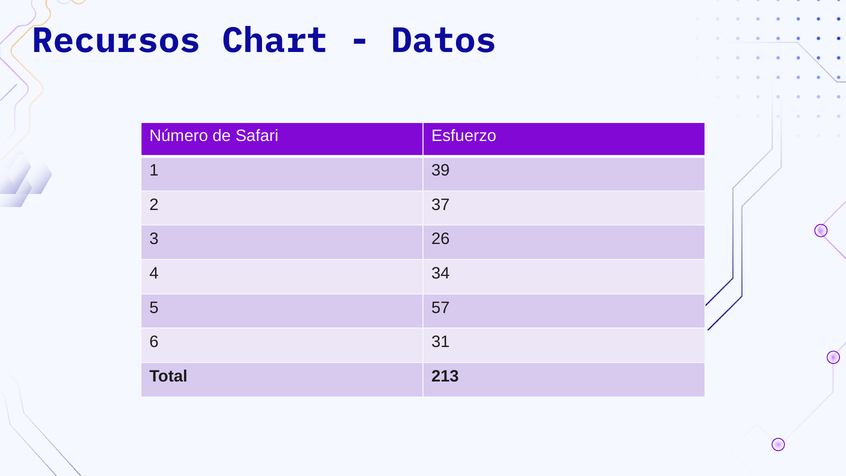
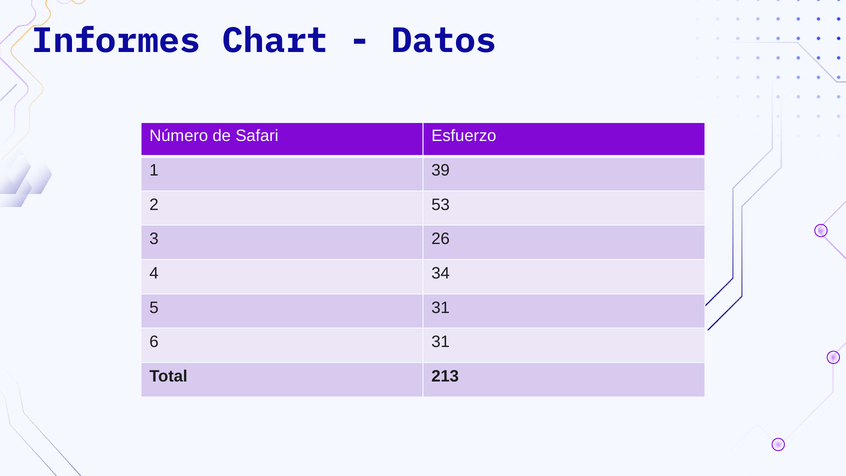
Recursos: Recursos -> Informes (116, 41)
37: 37 -> 53 (441, 205)
5 57: 57 -> 31 (441, 308)
